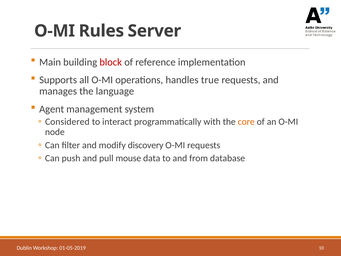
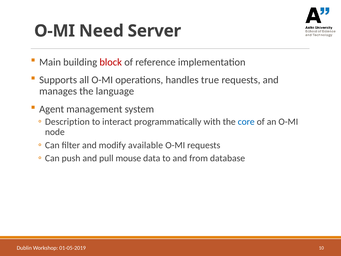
Rules: Rules -> Need (101, 31)
Considered: Considered -> Description (67, 122)
core colour: orange -> blue (246, 122)
discovery: discovery -> available (146, 145)
